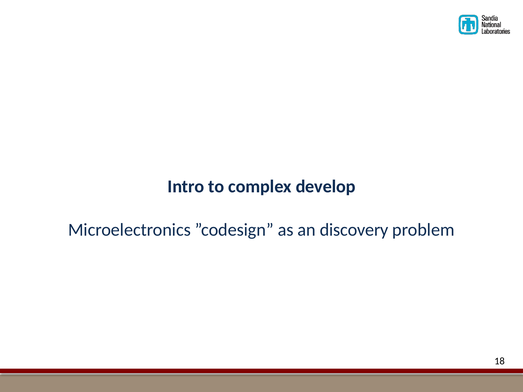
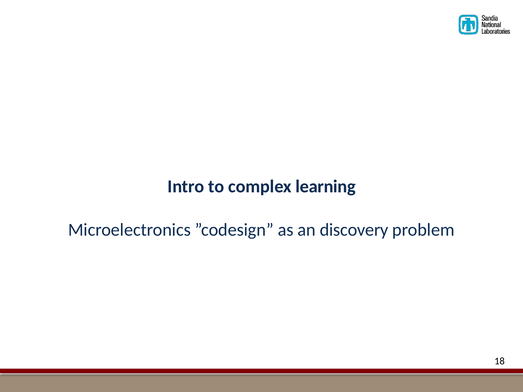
develop: develop -> learning (326, 187)
